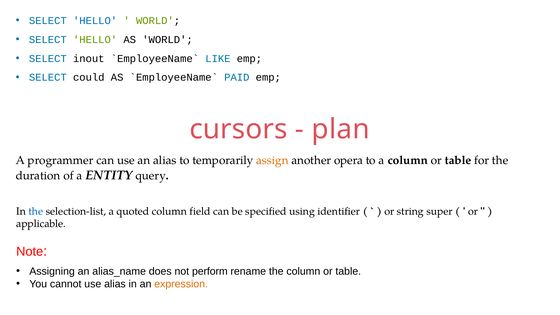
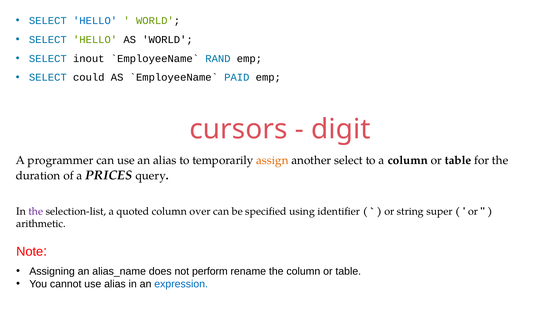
LIKE: LIKE -> RAND (218, 59)
plan: plan -> digit (341, 129)
another opera: opera -> select (348, 160)
ENTITY: ENTITY -> PRICES (109, 175)
the colour: blue -> purple (36, 211)
field: field -> over (200, 211)
applicable: applicable -> arithmetic (41, 224)
expression colour: orange -> blue (181, 284)
